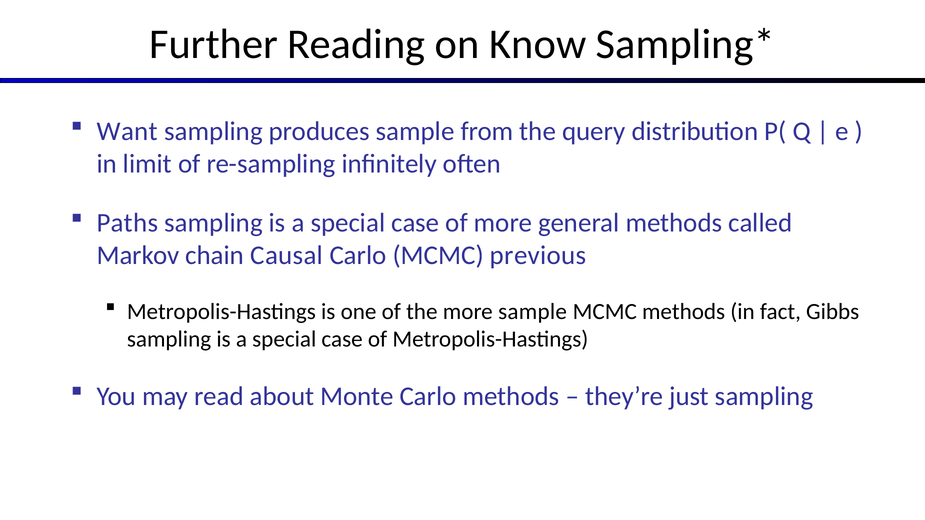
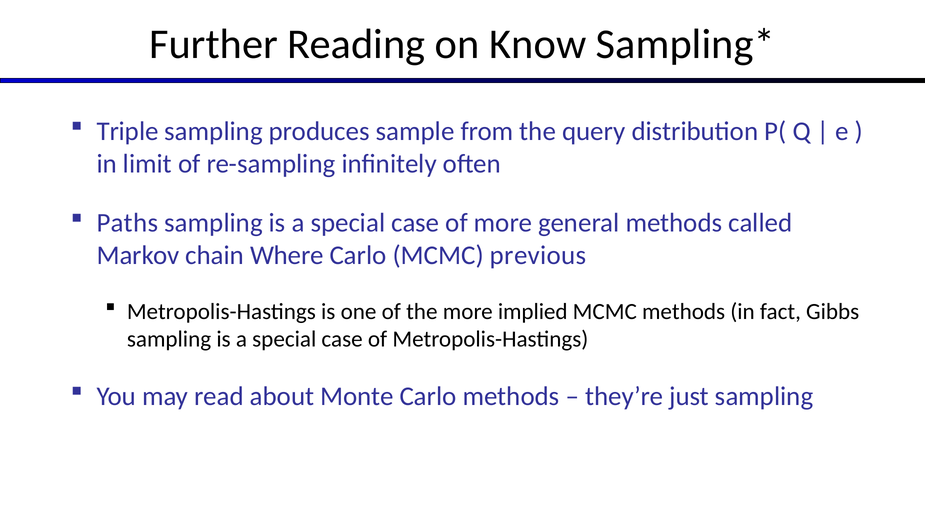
Want: Want -> Triple (128, 131)
Causal: Causal -> Where (287, 256)
more sample: sample -> implied (533, 312)
